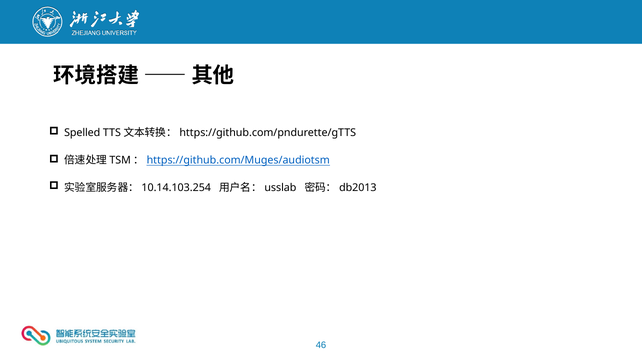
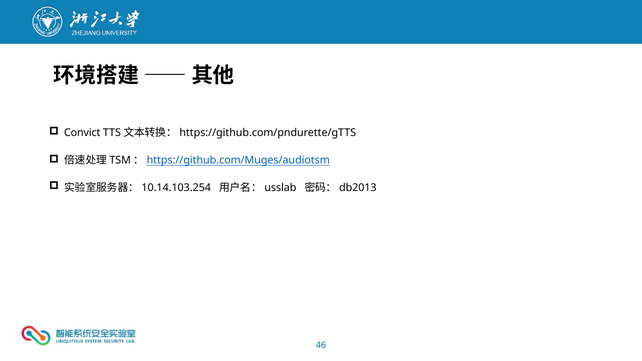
Spelled: Spelled -> Convict (82, 133)
